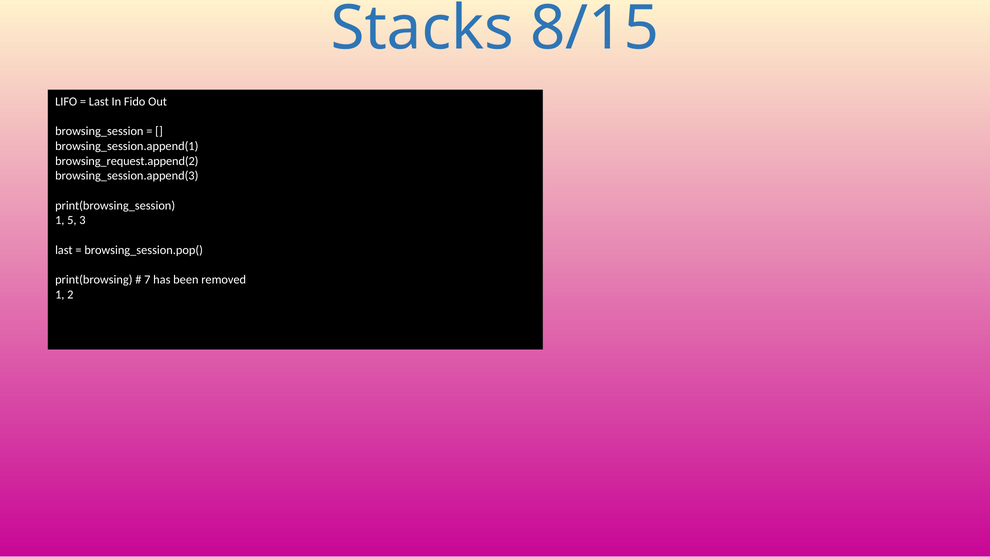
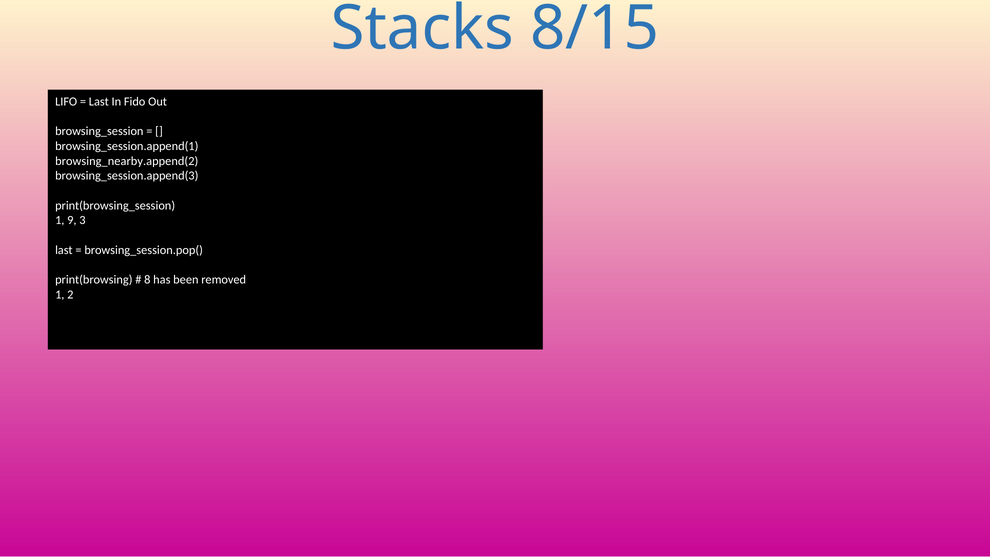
browsing_request.append(2: browsing_request.append(2 -> browsing_nearby.append(2 (127, 161)
5: 5 -> 9 (72, 220)
7: 7 -> 8 (147, 280)
